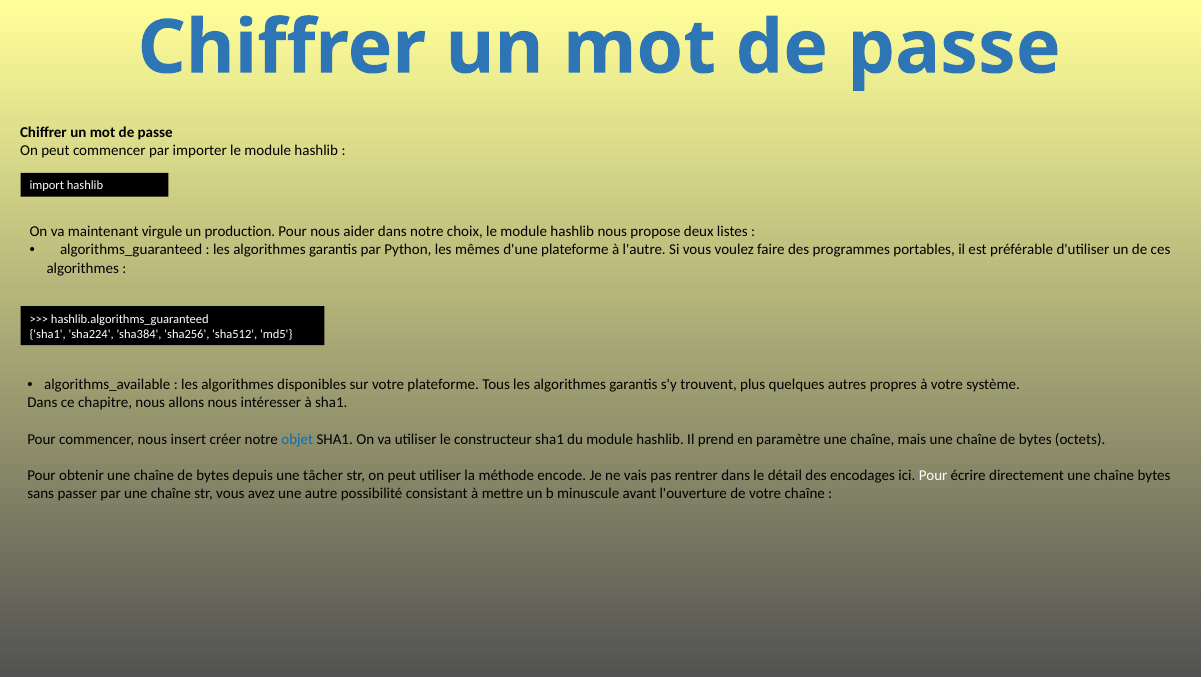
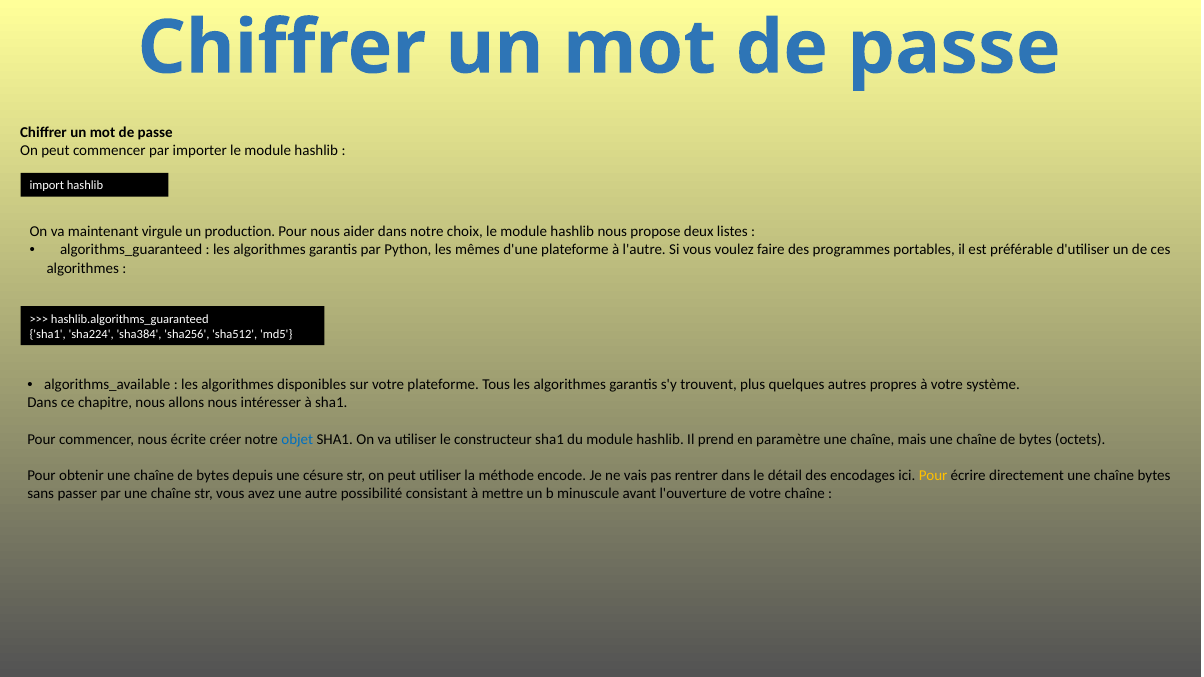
insert: insert -> écrite (188, 439)
tâcher: tâcher -> césure (323, 475)
Pour colour: white -> yellow (933, 475)
